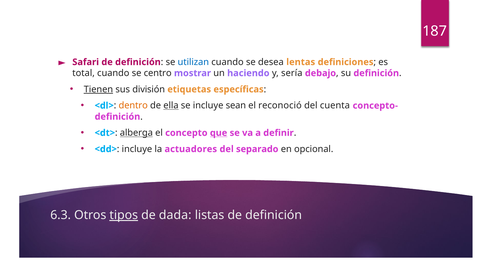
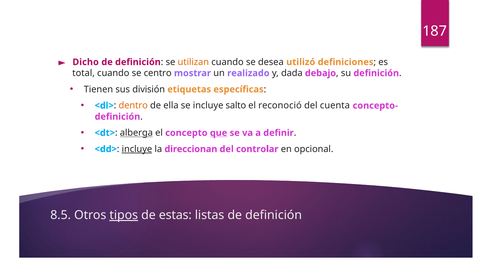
Safari: Safari -> Dicho (86, 62)
utilizan colour: blue -> orange (193, 62)
lentas: lentas -> utilizó (301, 62)
haciendo: haciendo -> realizado (248, 73)
sería: sería -> dada (292, 73)
Tienen underline: present -> none (98, 89)
ella underline: present -> none (171, 105)
sean: sean -> salto (236, 105)
incluye underline: none -> present (137, 149)
actuadores: actuadores -> direccionan (191, 149)
separado: separado -> controlar (257, 149)
6.3: 6.3 -> 8.5 (61, 215)
dada: dada -> estas (175, 215)
